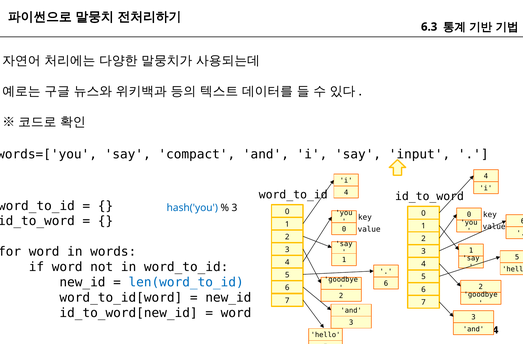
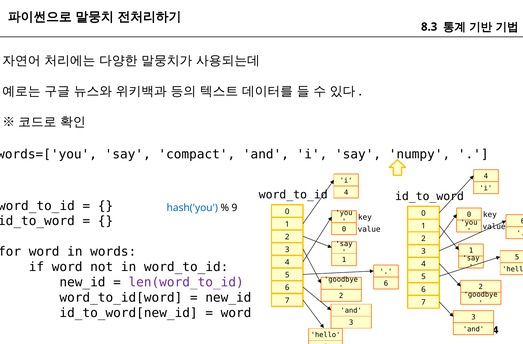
6.3: 6.3 -> 8.3 (429, 27)
input: input -> numpy (419, 154)
3: 3 -> 9 (234, 208)
len(word_to_id colour: blue -> purple (186, 282)
